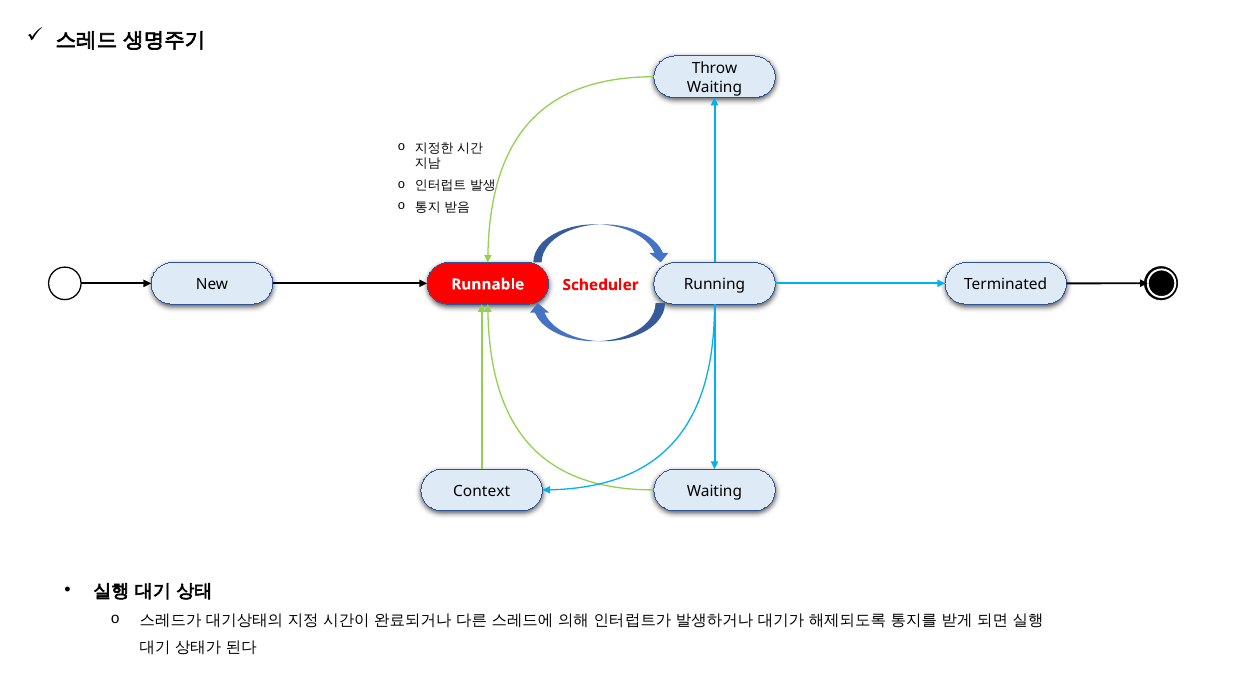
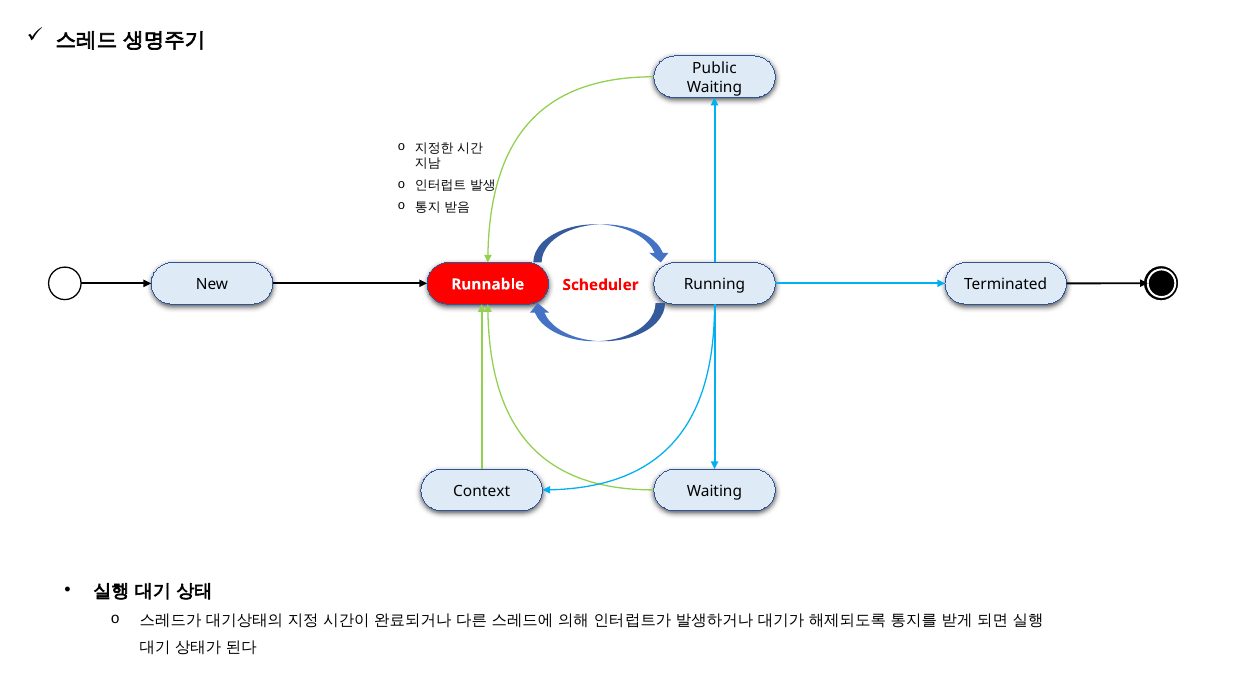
Throw: Throw -> Public (714, 68)
